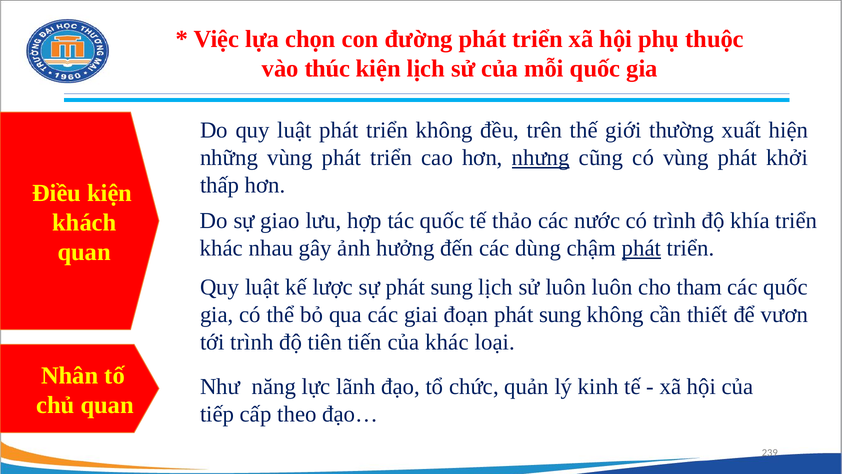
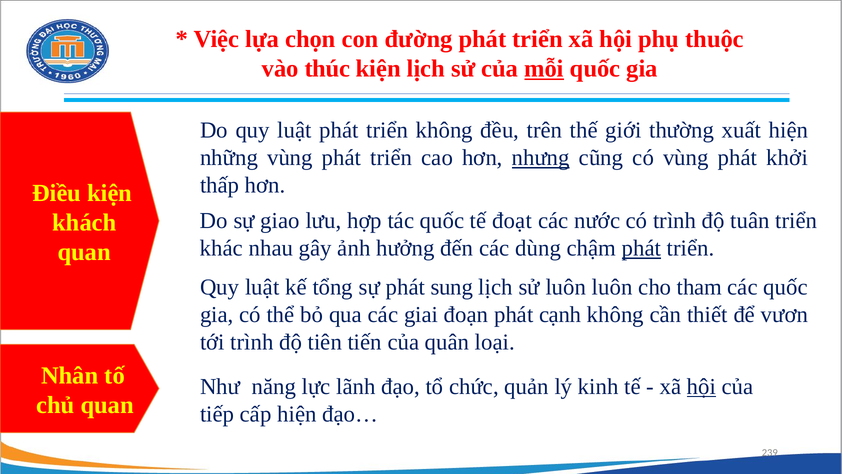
mỗi underline: none -> present (544, 69)
thảo: thảo -> đoạt (512, 221)
khía: khía -> tuân (750, 221)
lược: lược -> tổng (333, 287)
đoạn phát sung: sung -> cạnh (560, 314)
của khác: khác -> quân (447, 342)
hội underline: none -> present (702, 386)
cấp theo: theo -> hiện (297, 414)
